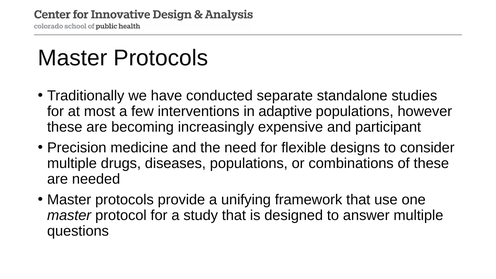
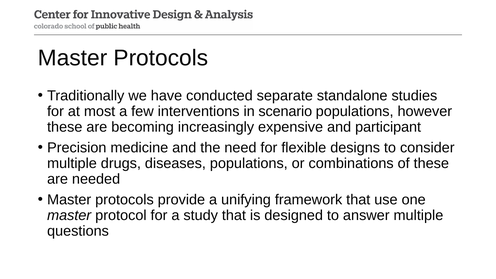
adaptive: adaptive -> scenario (285, 111)
